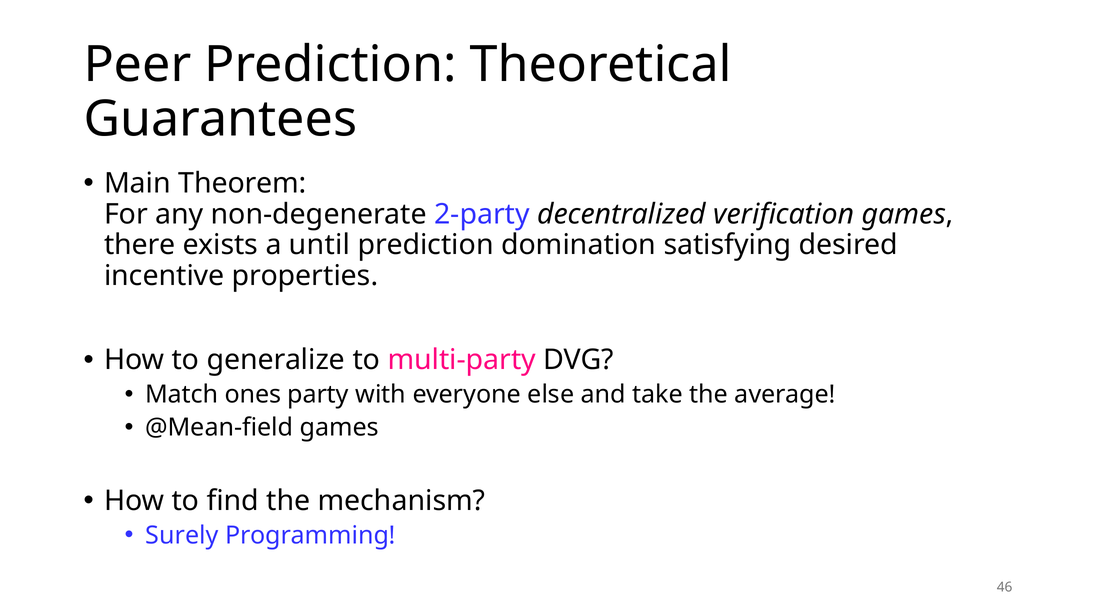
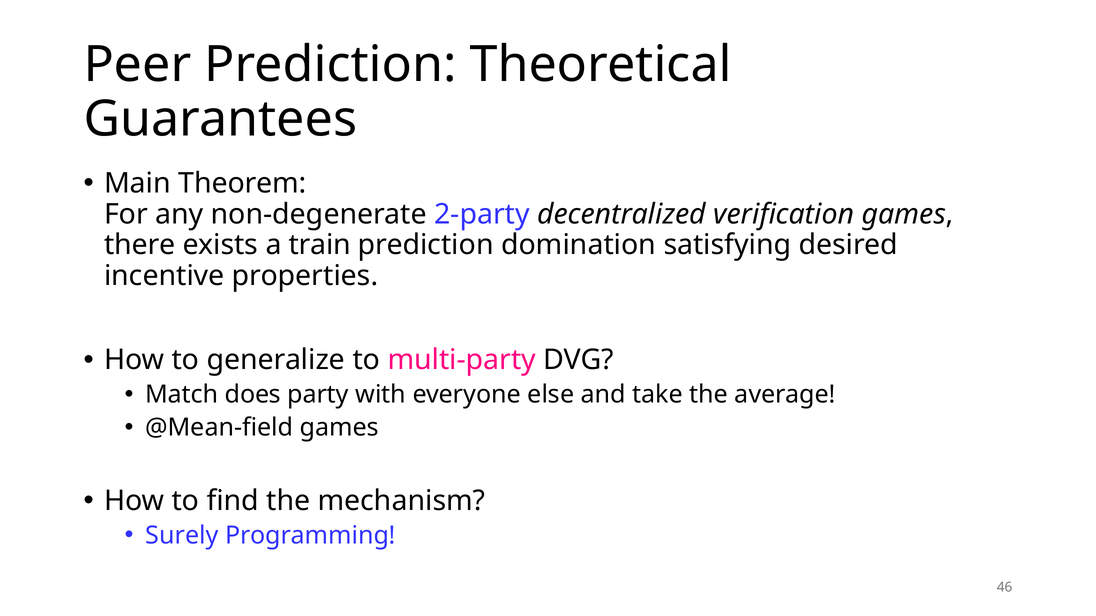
until: until -> train (320, 245)
ones: ones -> does (253, 395)
